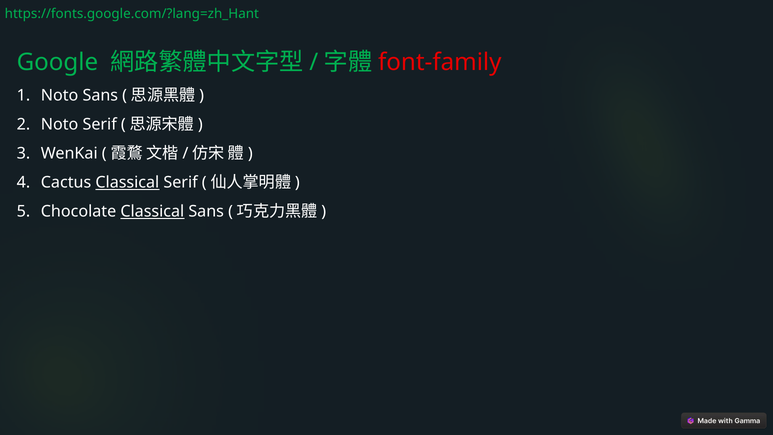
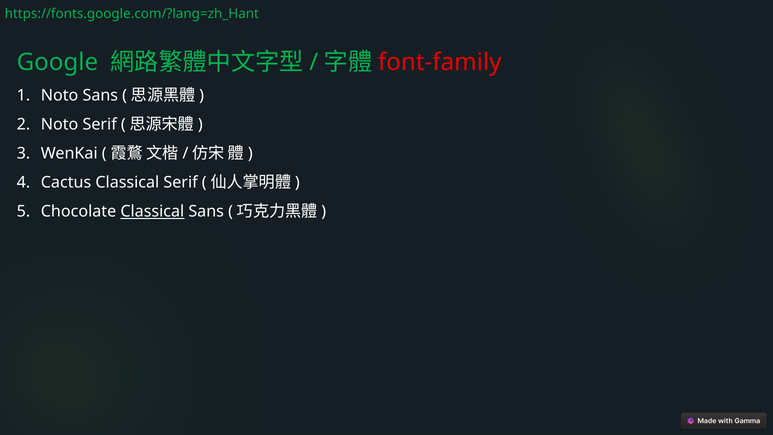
Classical underline: present -> none (127, 182)
